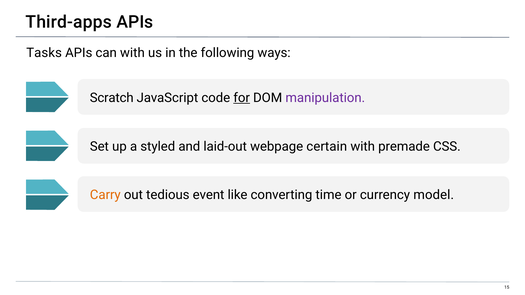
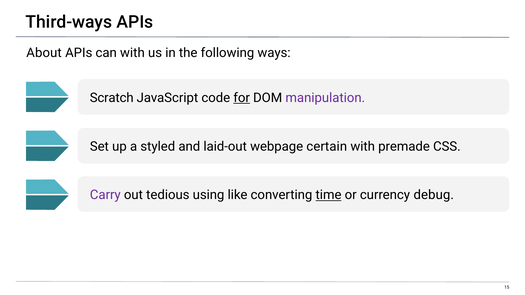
Third-apps: Third-apps -> Third-ways (69, 22)
Tasks: Tasks -> About (44, 53)
Carry colour: orange -> purple (105, 195)
event: event -> using (209, 195)
time underline: none -> present (328, 195)
model: model -> debug (434, 195)
